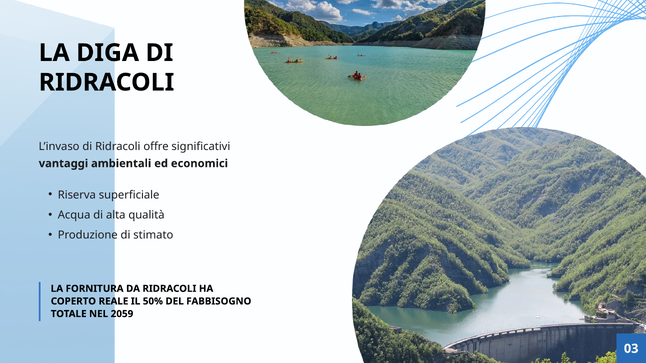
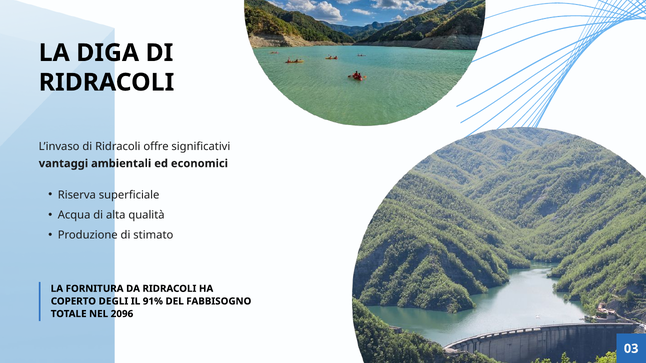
REALE: REALE -> DEGLI (113, 302)
50%: 50% -> 91% (153, 302)
2059: 2059 -> 2096 (122, 314)
